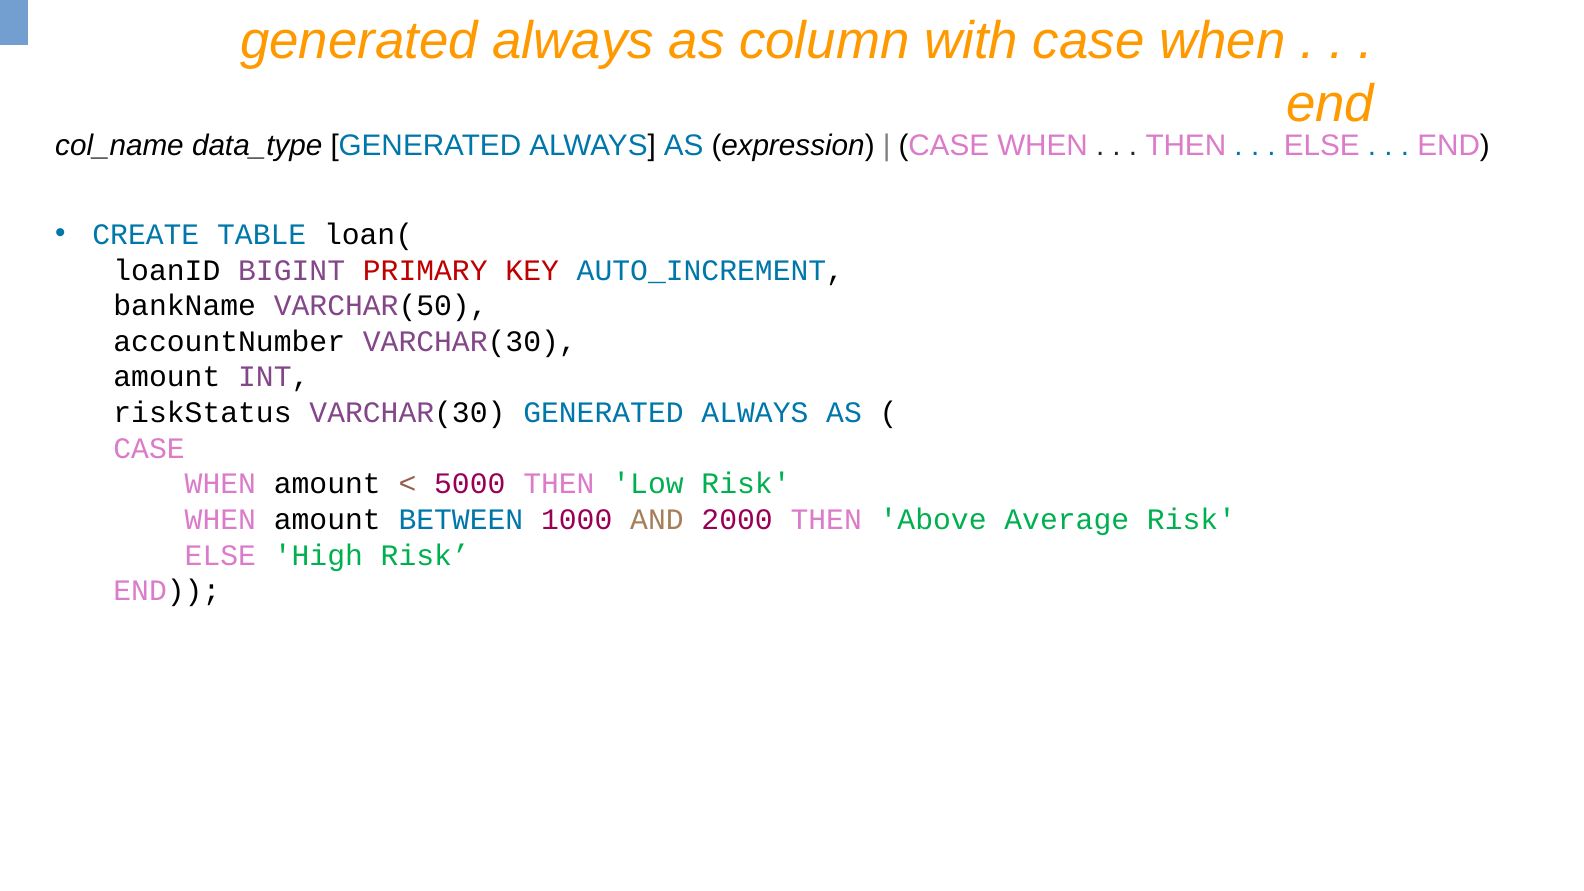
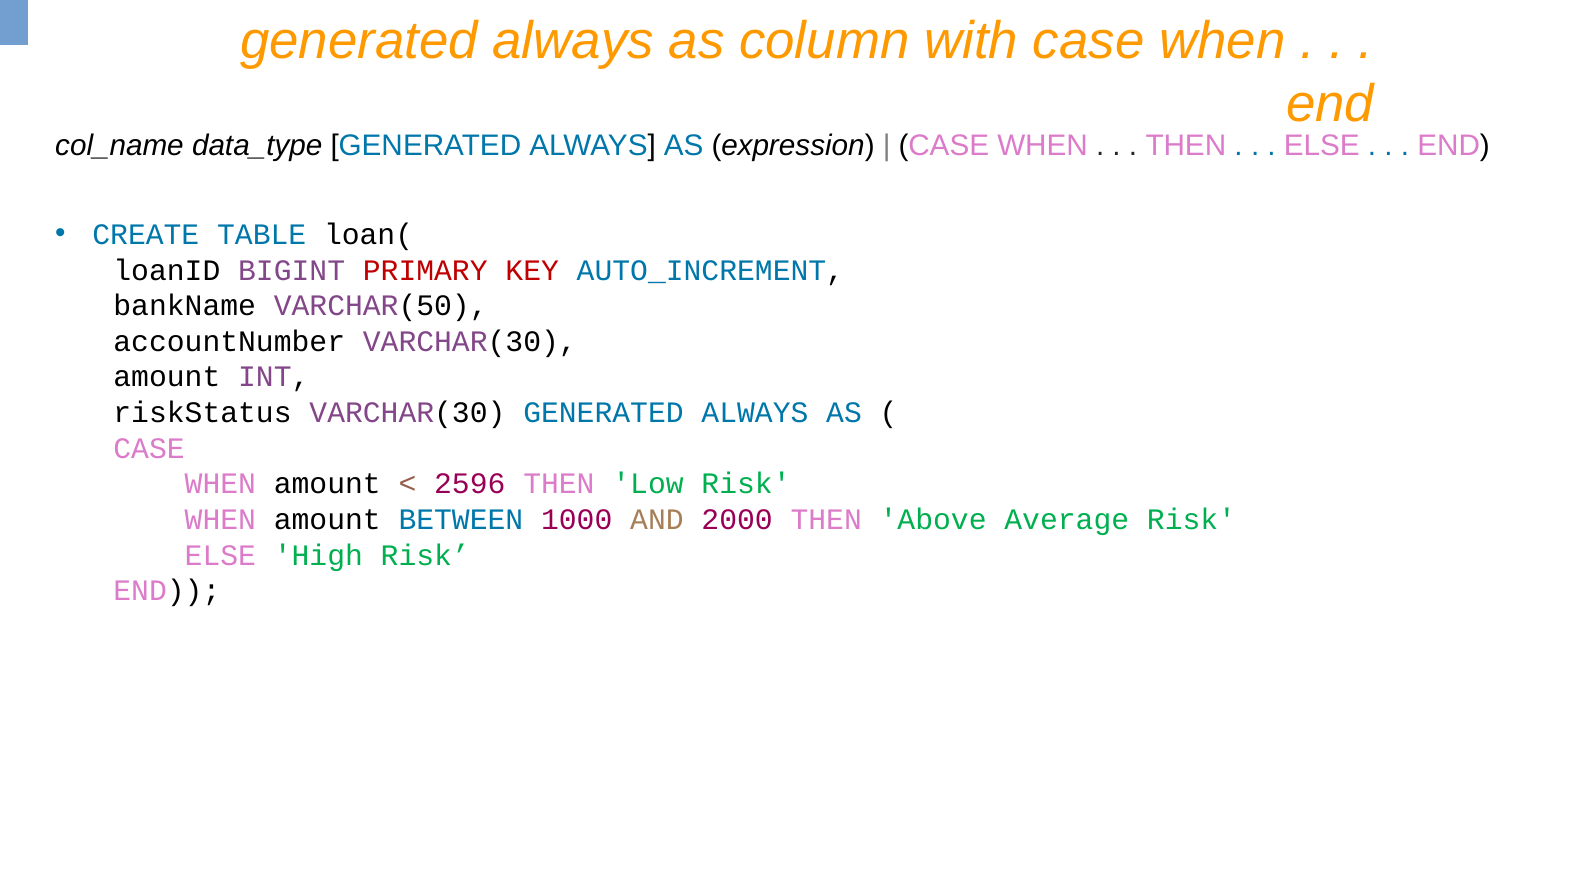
5000: 5000 -> 2596 (470, 484)
